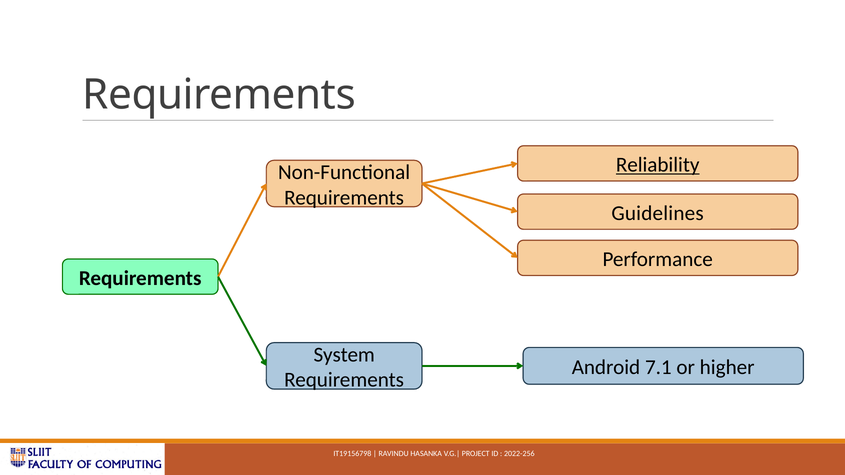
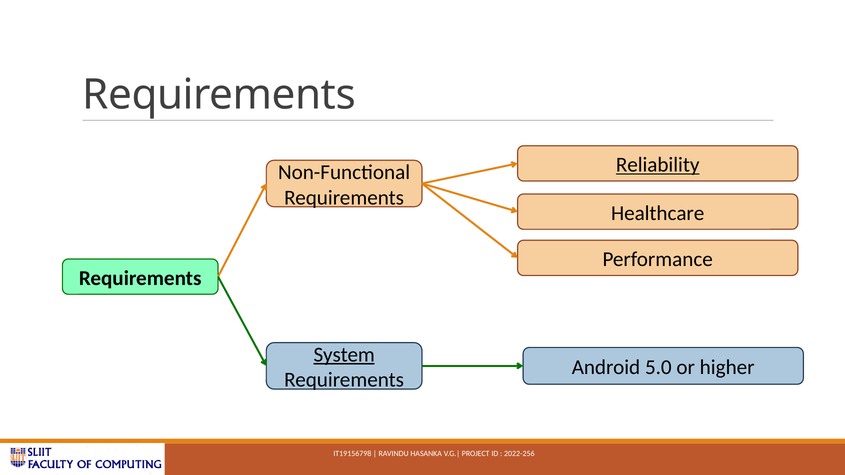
Guidelines: Guidelines -> Healthcare (658, 213)
System underline: none -> present (344, 355)
7.1: 7.1 -> 5.0 (658, 368)
